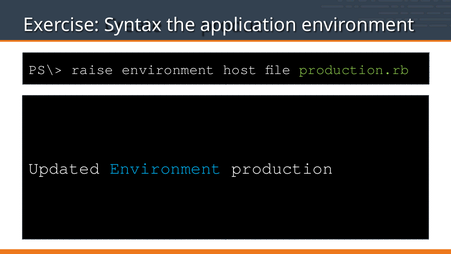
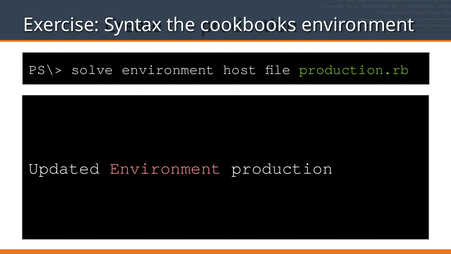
application: application -> cookbooks (248, 25)
raise: raise -> solve (92, 69)
Environment colour: light blue -> pink (165, 168)
